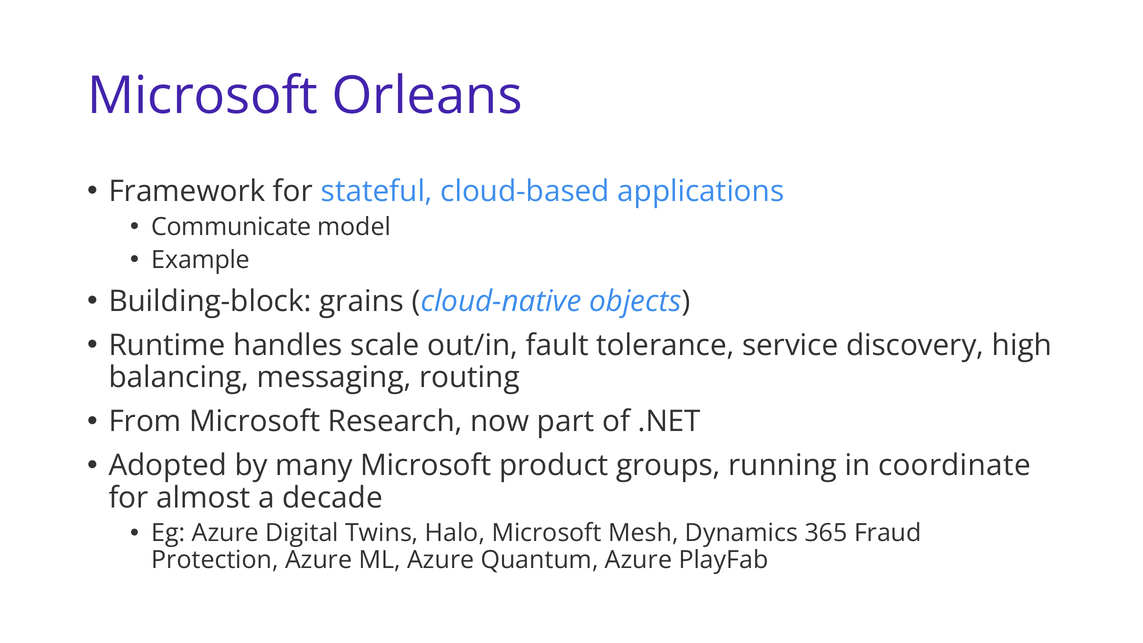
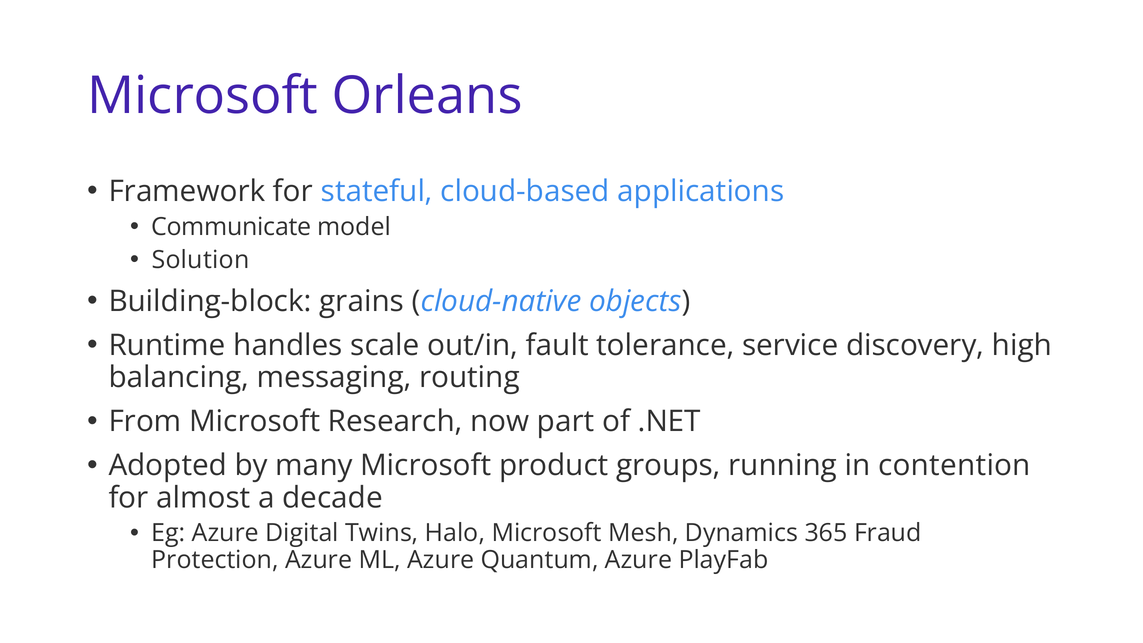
Example: Example -> Solution (201, 260)
coordinate: coordinate -> contention (954, 466)
